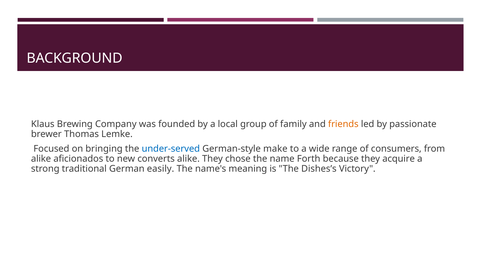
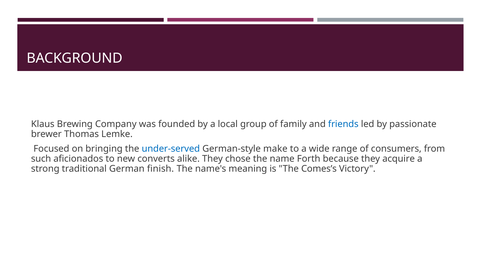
friends colour: orange -> blue (343, 124)
alike: alike -> such (41, 159)
easily: easily -> finish (161, 169)
Dishes’s: Dishes’s -> Comes’s (319, 169)
